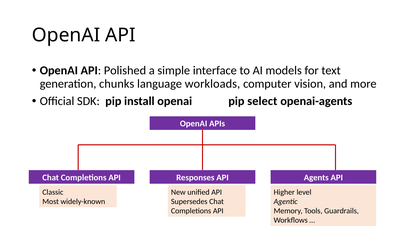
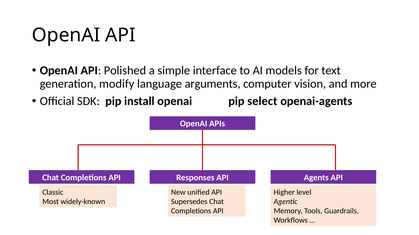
chunks: chunks -> modify (117, 84)
workloads: workloads -> arguments (213, 84)
